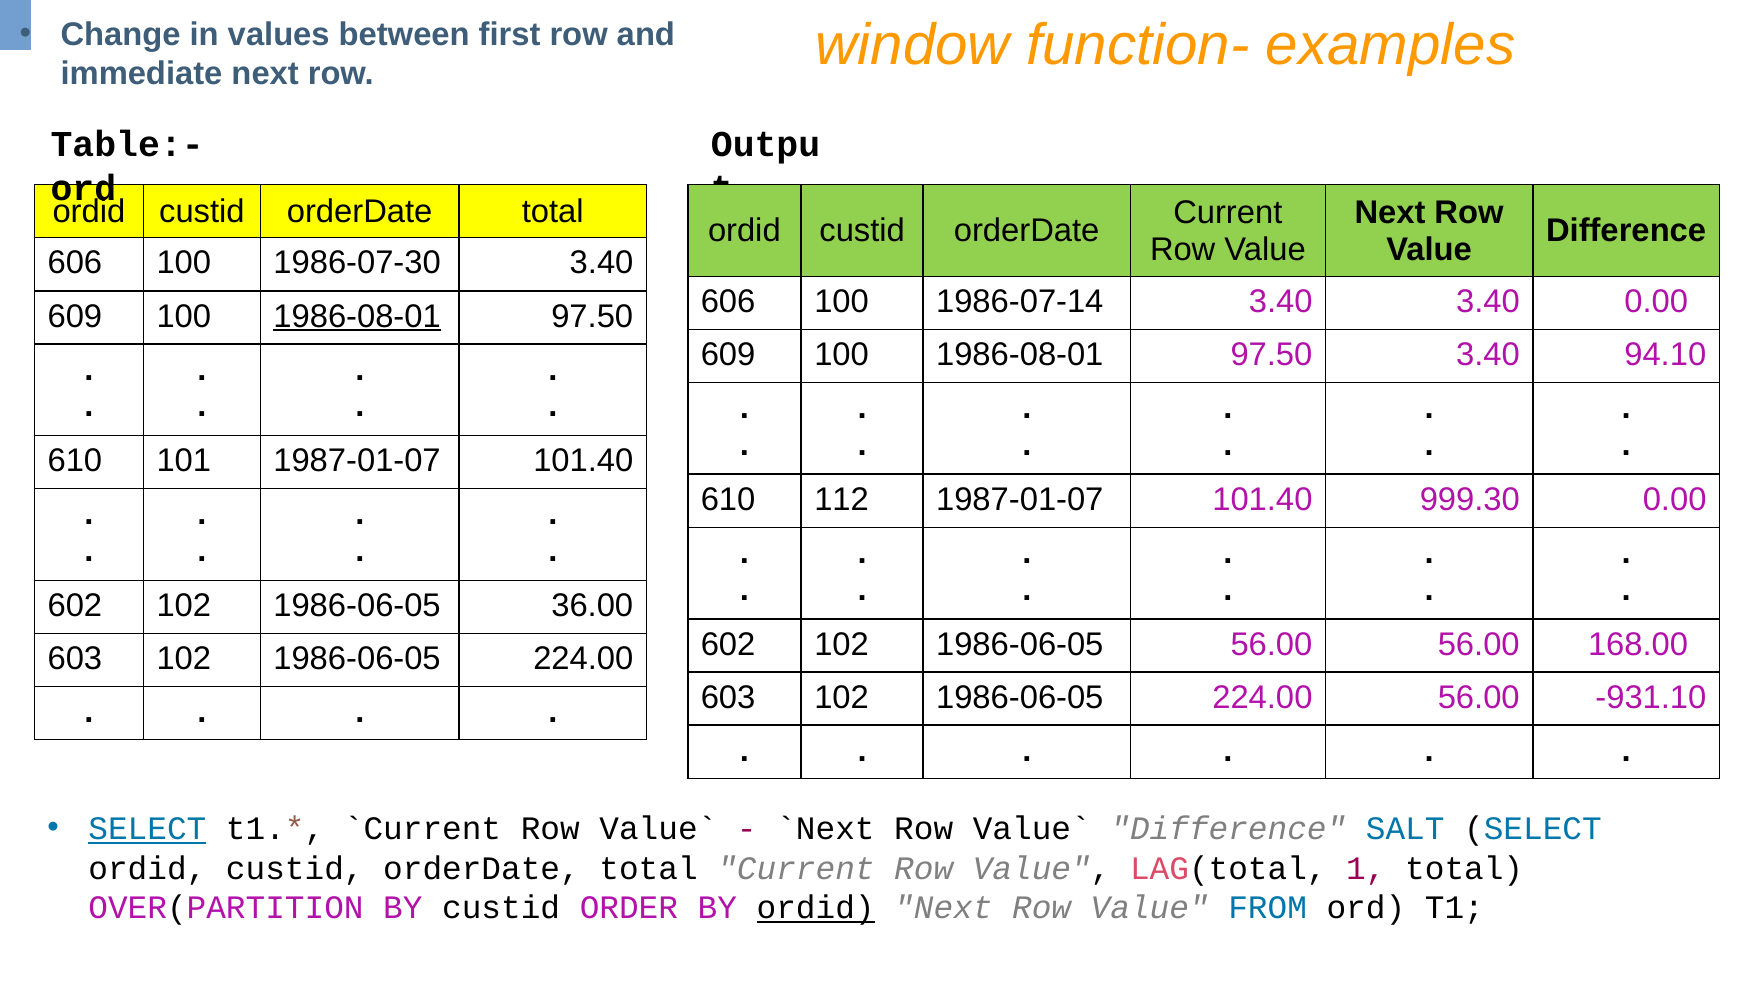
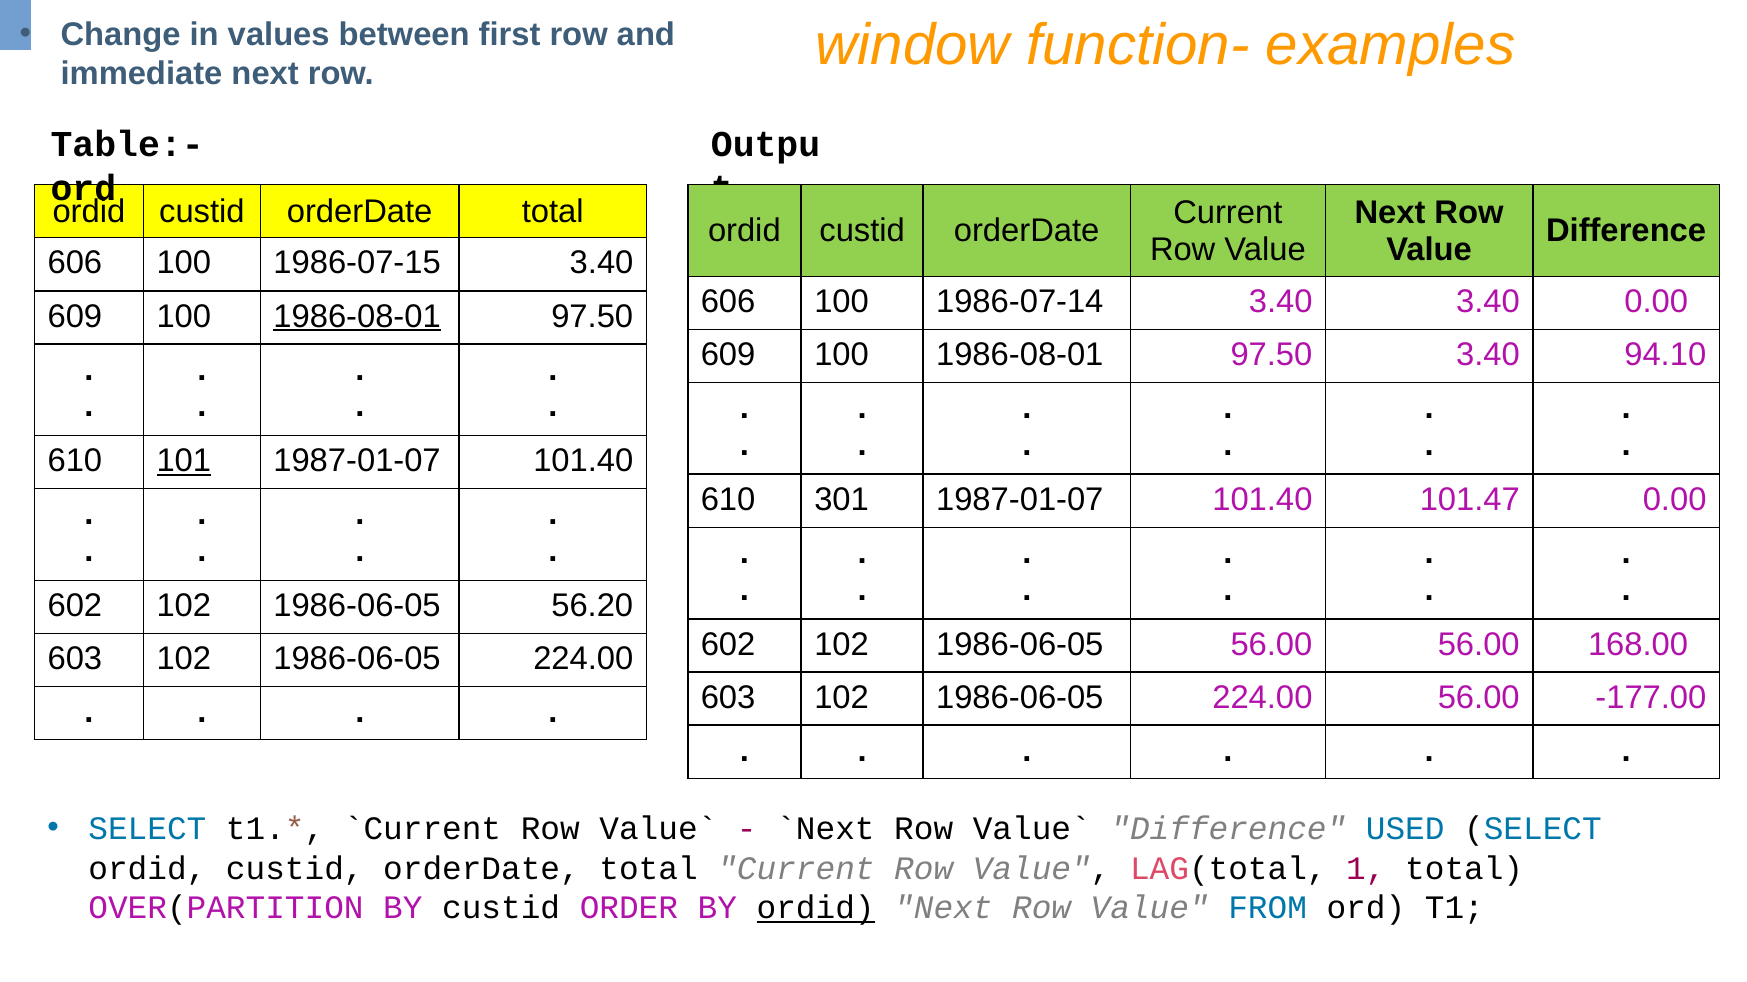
1986-07-30: 1986-07-30 -> 1986-07-15 (357, 263)
101 underline: none -> present (184, 461)
112: 112 -> 301 (842, 500)
999.30: 999.30 -> 101.47 (1470, 500)
36.00: 36.00 -> 56.20 (592, 606)
-931.10: -931.10 -> -177.00 (1651, 698)
SELECT underline: present -> none (147, 829)
SALT: SALT -> USED (1405, 829)
